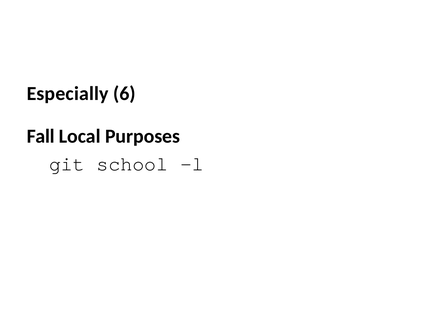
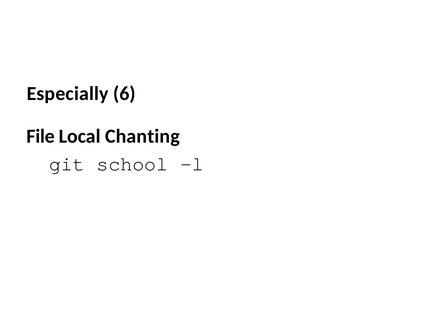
Fall: Fall -> File (41, 136)
Purposes: Purposes -> Chanting (142, 136)
